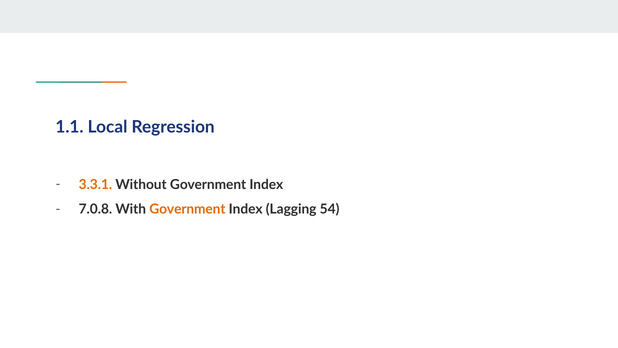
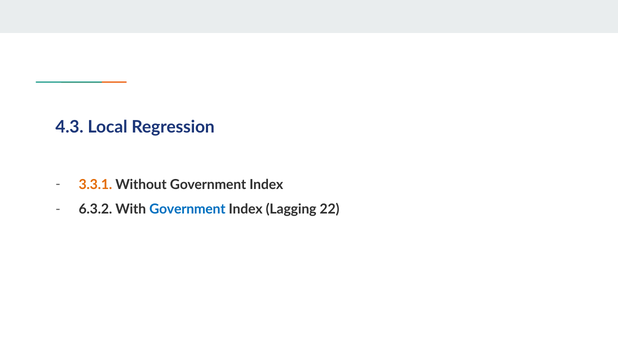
1.1: 1.1 -> 4.3 (69, 127)
7.0.8: 7.0.8 -> 6.3.2 (95, 209)
Government colour: orange -> blue (187, 209)
54: 54 -> 22 (330, 209)
